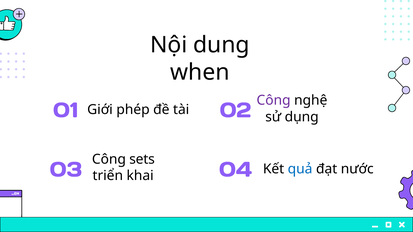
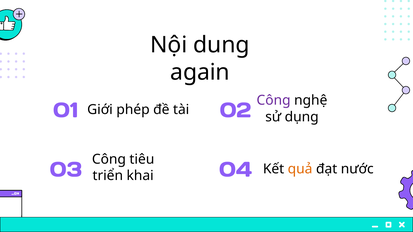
when: when -> again (200, 72)
sets: sets -> tiêu (142, 160)
quả colour: blue -> orange (300, 169)
